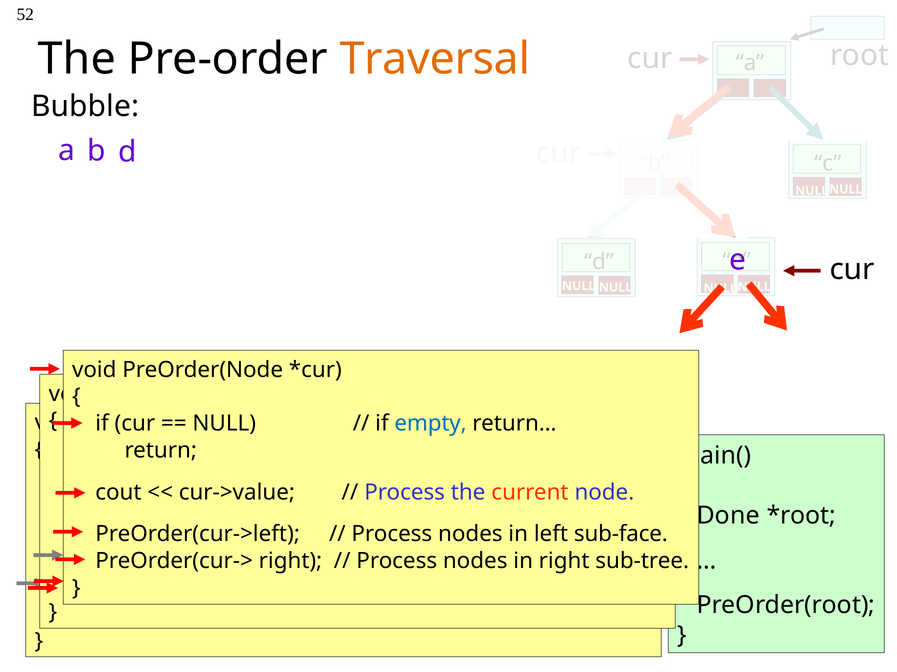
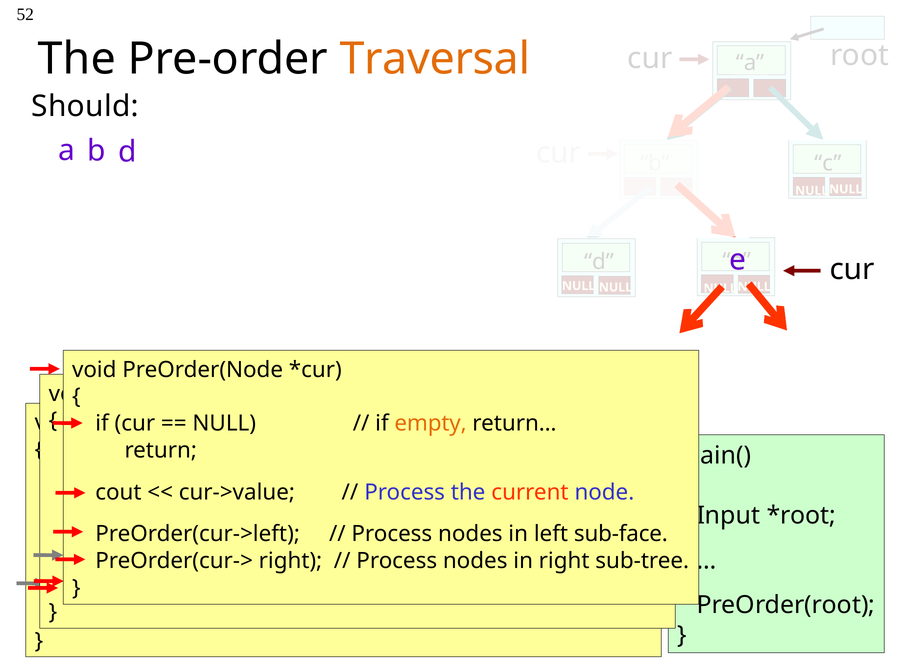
Bubble: Bubble -> Should (85, 107)
empty colour: blue -> orange (431, 424)
Done: Done -> Input (728, 516)
